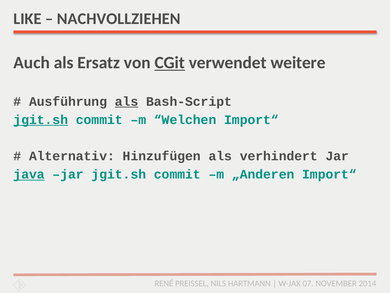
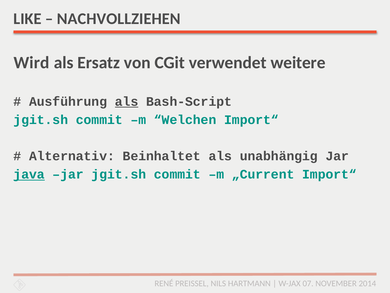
Auch: Auch -> Wird (32, 63)
CGit underline: present -> none (170, 63)
jgit.sh underline: present -> none (41, 120)
Hinzufügen: Hinzufügen -> Beinhaltet (162, 156)
verhindert: verhindert -> unabhängig (279, 156)
„Anderen: „Anderen -> „Current (263, 174)
